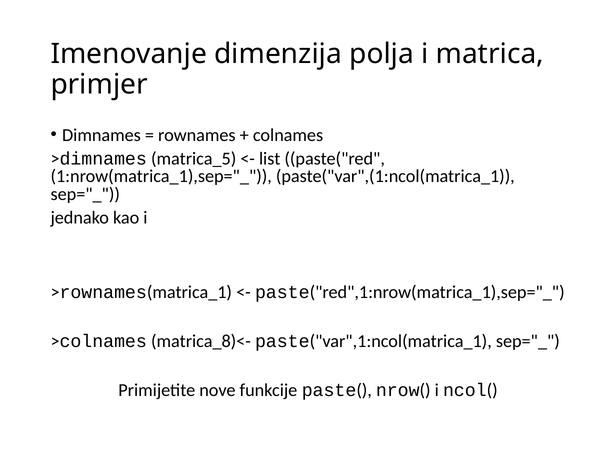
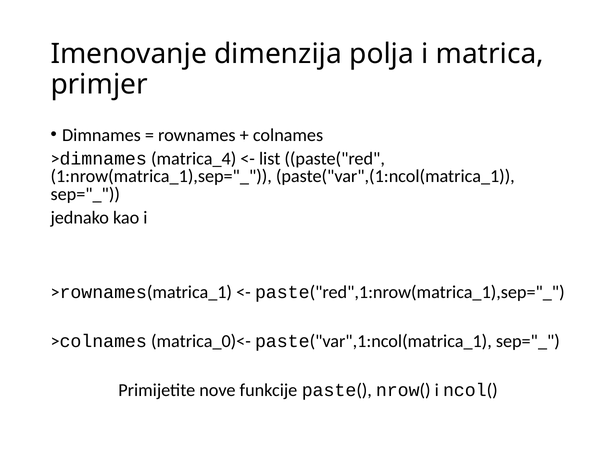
matrica_5: matrica_5 -> matrica_4 (194, 159)
matrica_8)<-: matrica_8)<- -> matrica_0)<- (201, 341)
